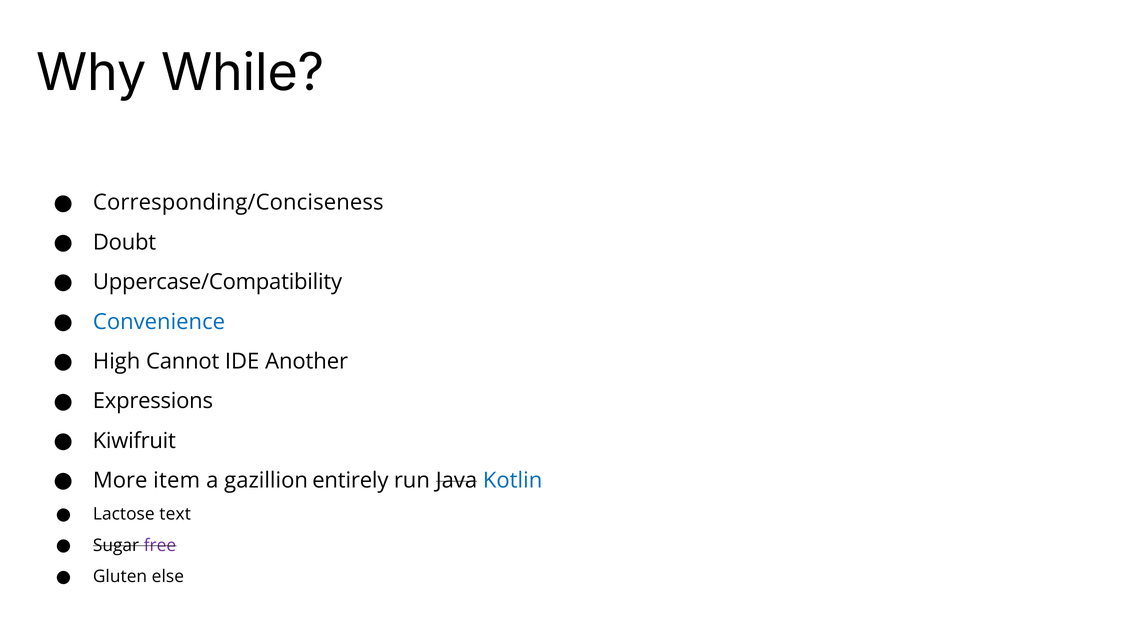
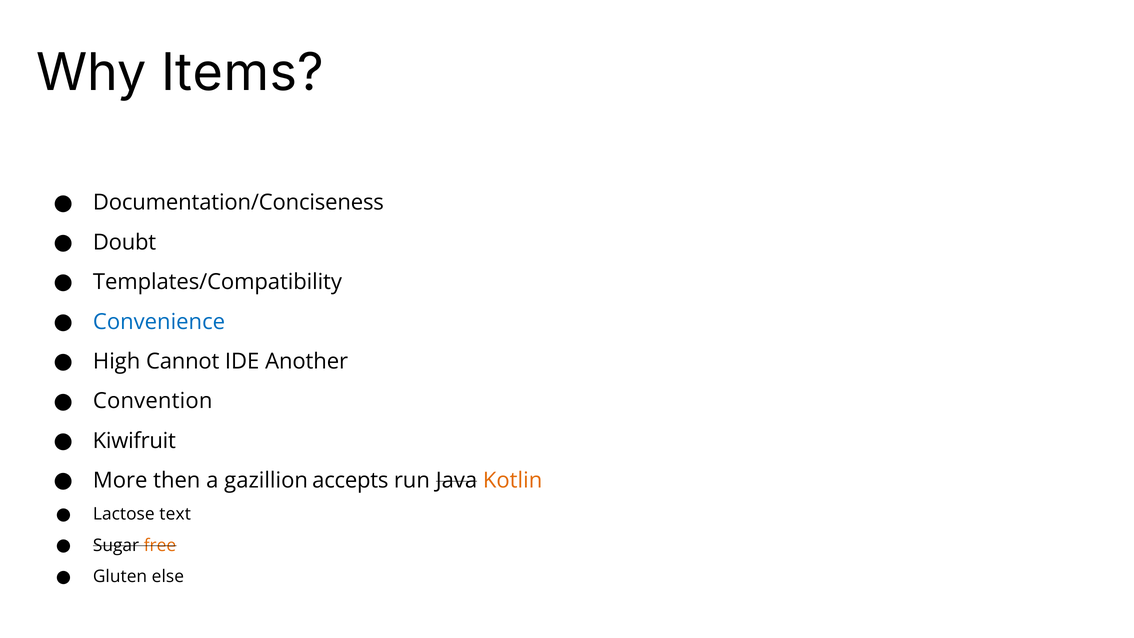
While: While -> Items (243, 73)
Corresponding/Conciseness: Corresponding/Conciseness -> Documentation/Conciseness (238, 203)
Uppercase/Compatibility: Uppercase/Compatibility -> Templates/Compatibility (217, 282)
Expressions: Expressions -> Convention (153, 401)
item: item -> then (177, 480)
entirely: entirely -> accepts (350, 480)
Kotlin colour: blue -> orange (513, 480)
free colour: purple -> orange (160, 545)
